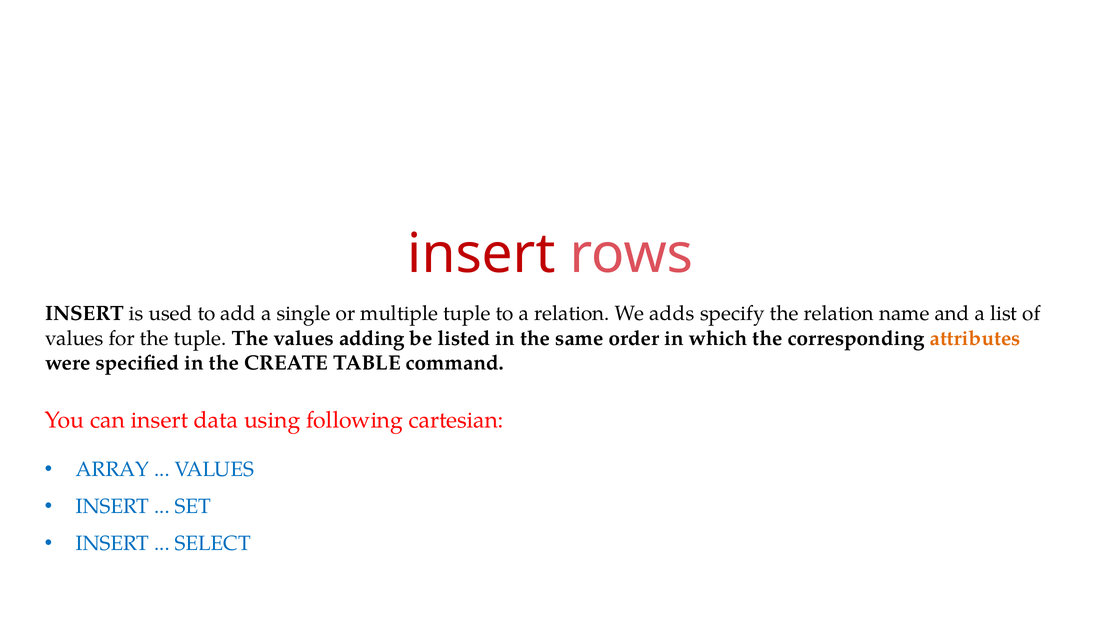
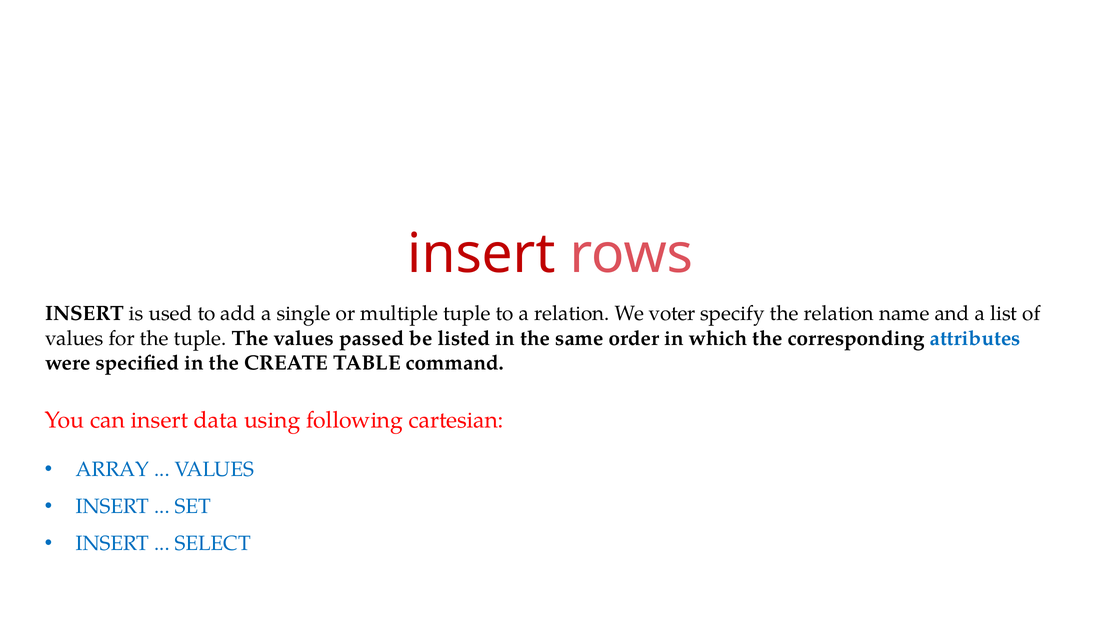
adds: adds -> voter (672, 314)
adding: adding -> passed (372, 339)
attributes colour: orange -> blue (975, 339)
